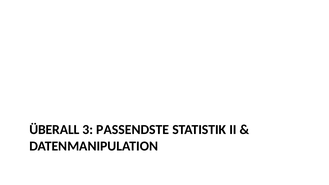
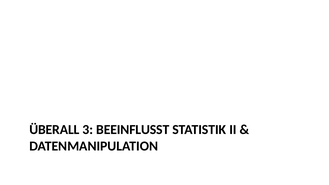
PASSENDSTE: PASSENDSTE -> BEEINFLUSST (133, 130)
